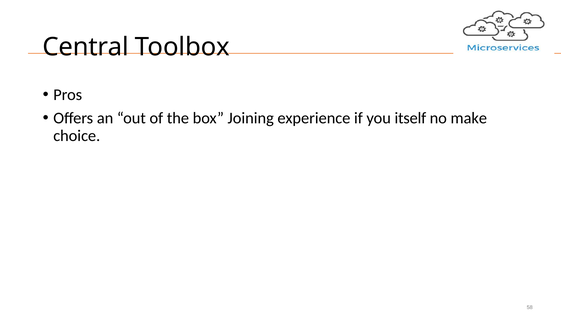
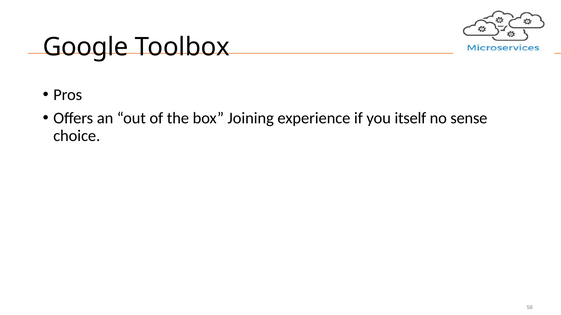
Central: Central -> Google (86, 47)
make: make -> sense (469, 118)
